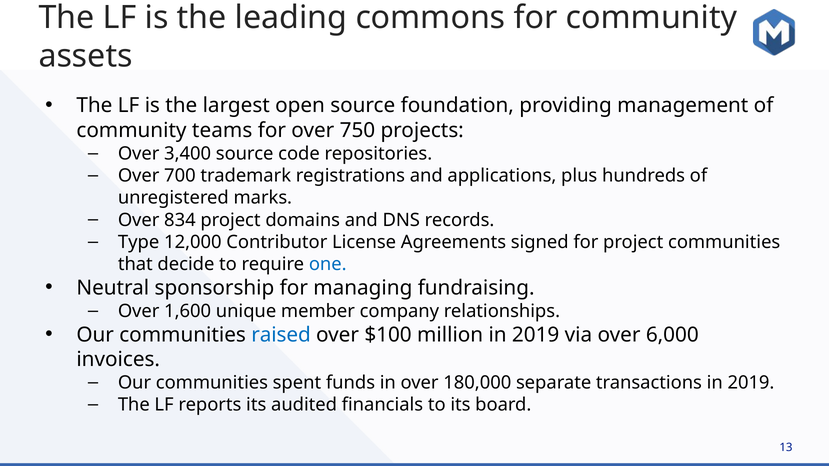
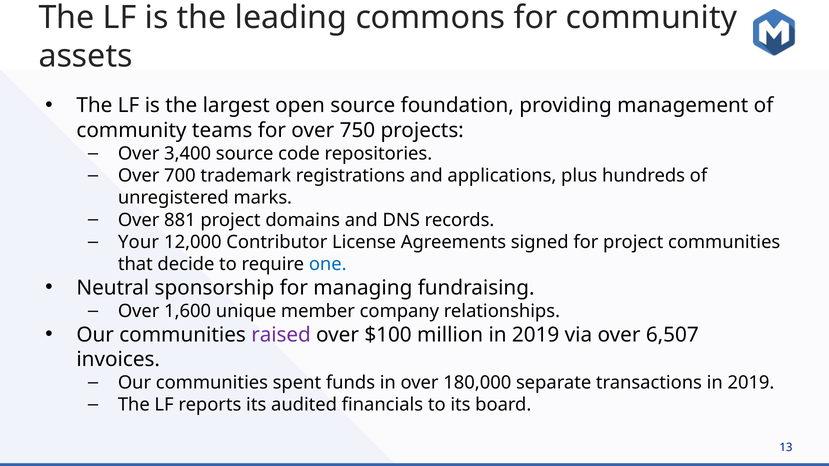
834: 834 -> 881 (180, 220)
Type: Type -> Your (139, 242)
raised colour: blue -> purple (281, 335)
6,000: 6,000 -> 6,507 (672, 335)
